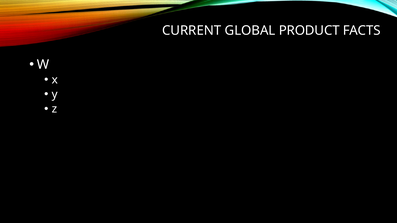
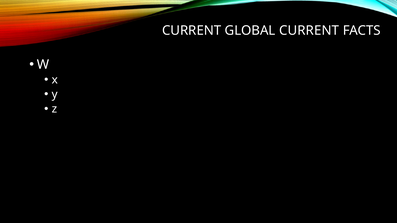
GLOBAL PRODUCT: PRODUCT -> CURRENT (309, 31)
